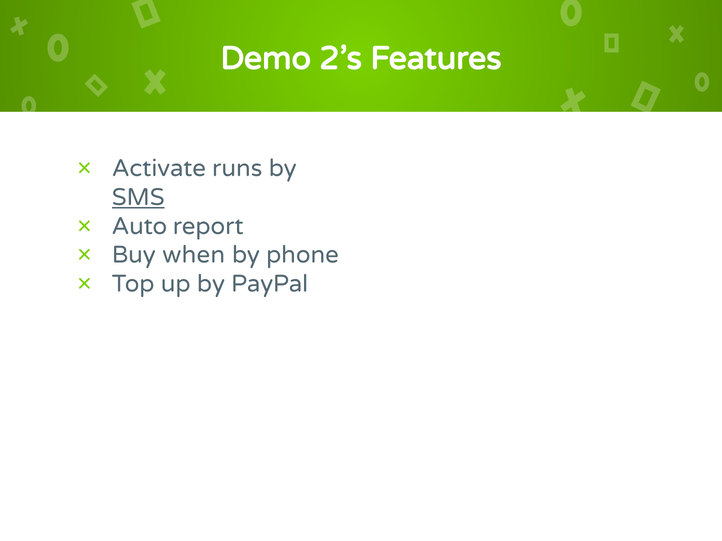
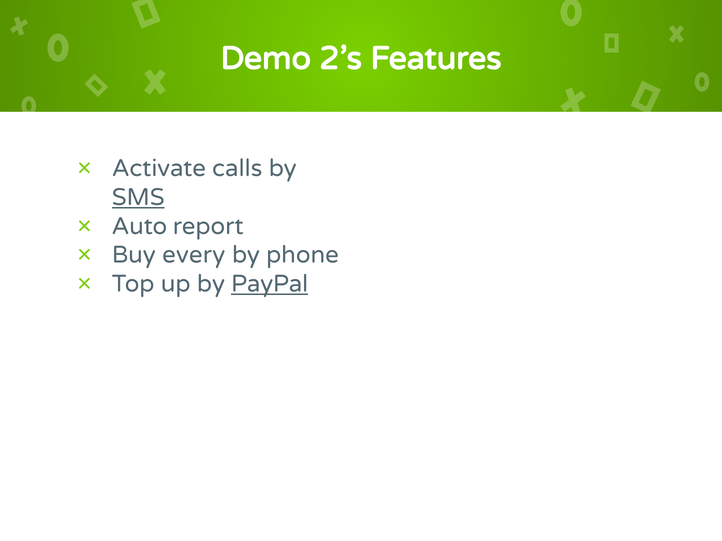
runs: runs -> calls (237, 169)
when: when -> every (194, 255)
PayPal underline: none -> present (270, 284)
